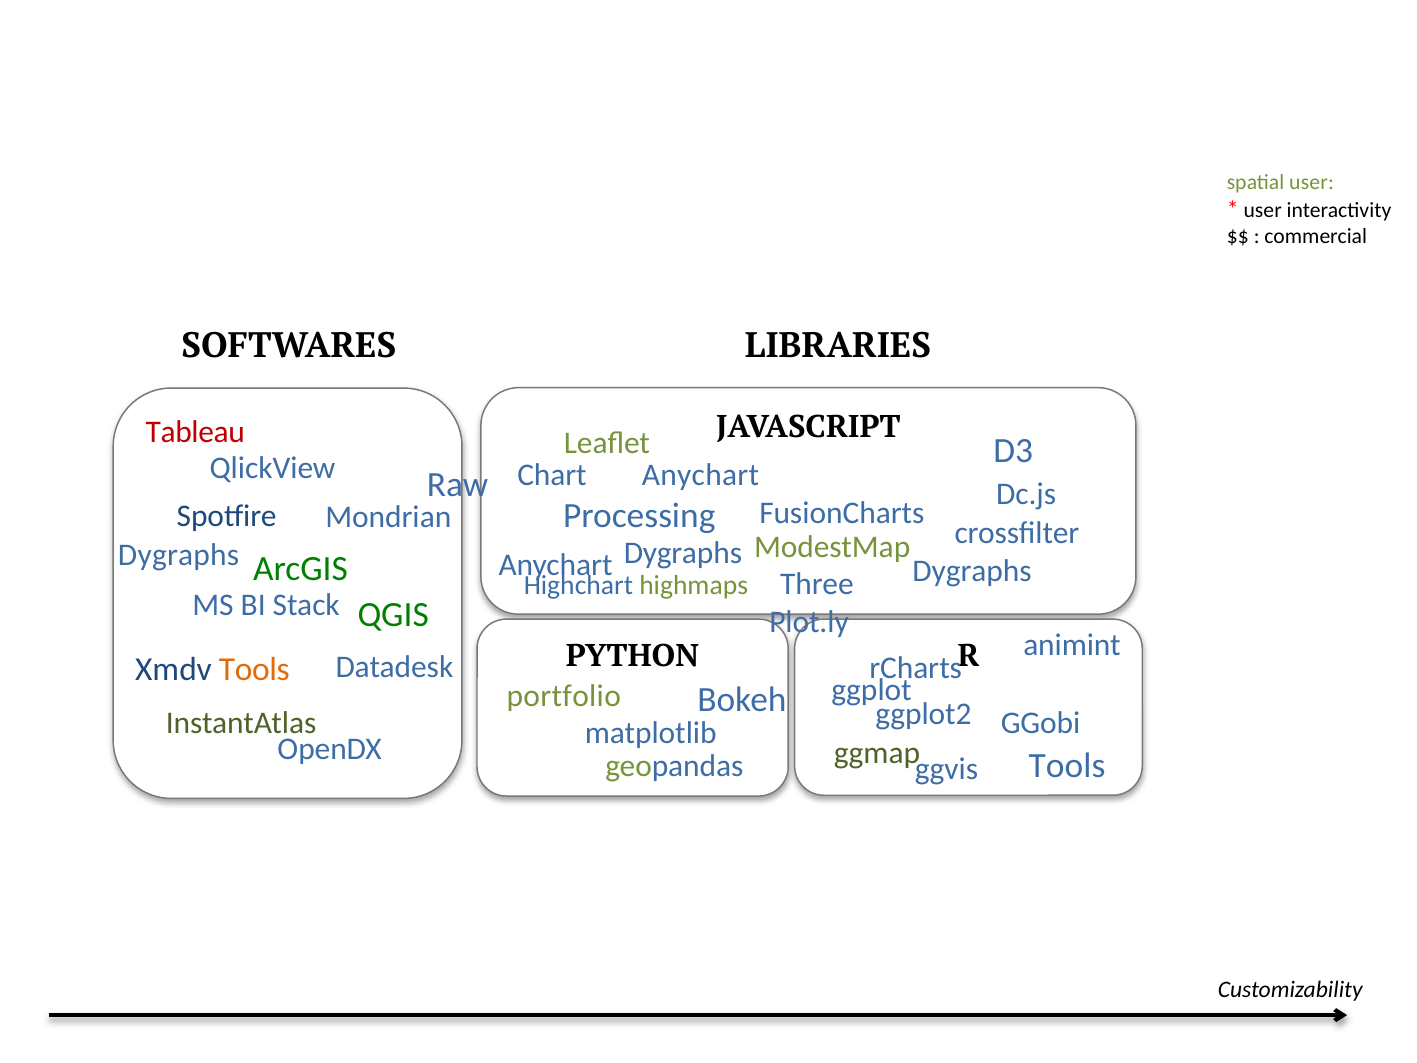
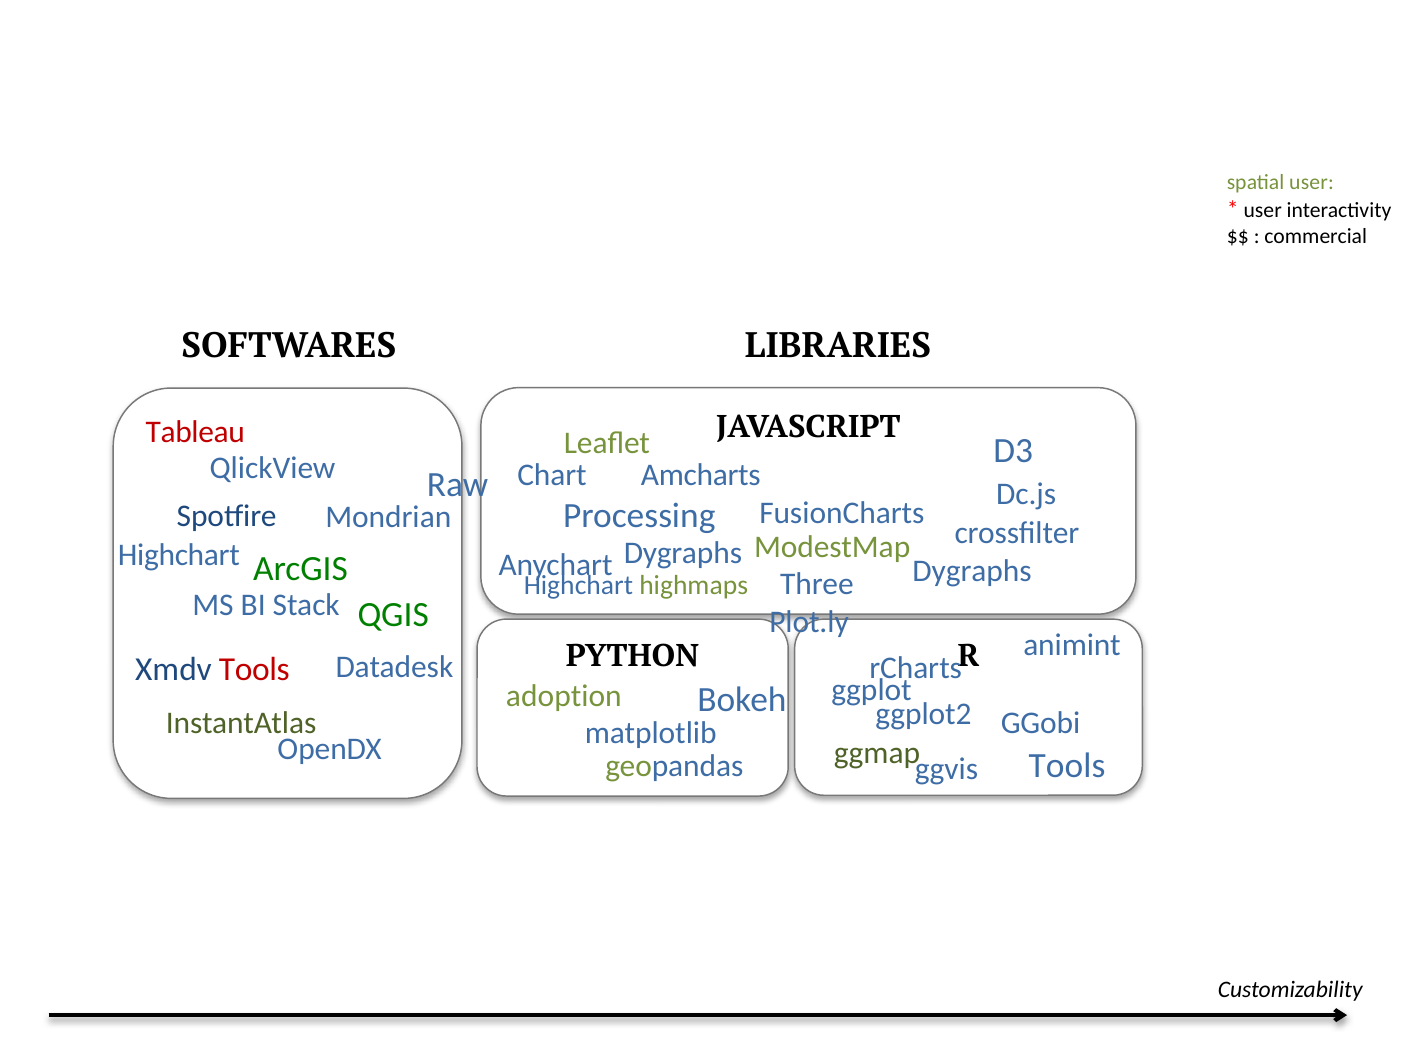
Chart Anychart: Anychart -> Amcharts (701, 475)
Dygraphs: Dygraphs -> Highchart (179, 555)
Tools colour: orange -> red (254, 670)
portfolio: portfolio -> adoption (564, 695)
